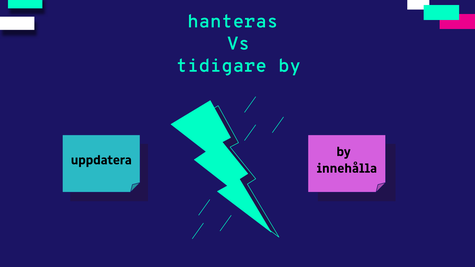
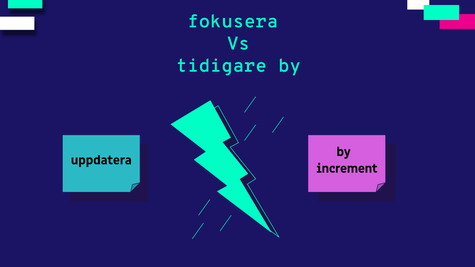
hanteras: hanteras -> fokusera (233, 21)
innehålla: innehålla -> increment (347, 168)
